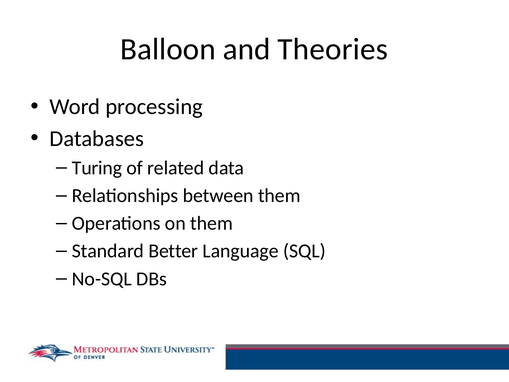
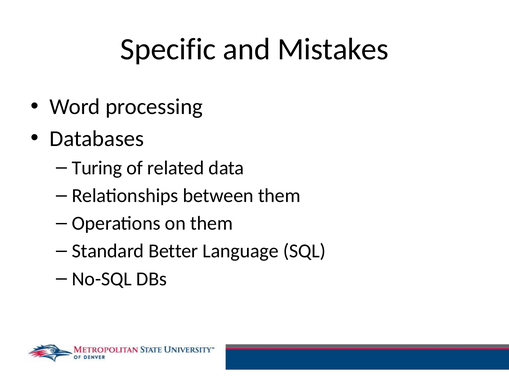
Balloon: Balloon -> Specific (168, 49)
Theories: Theories -> Mistakes (333, 49)
